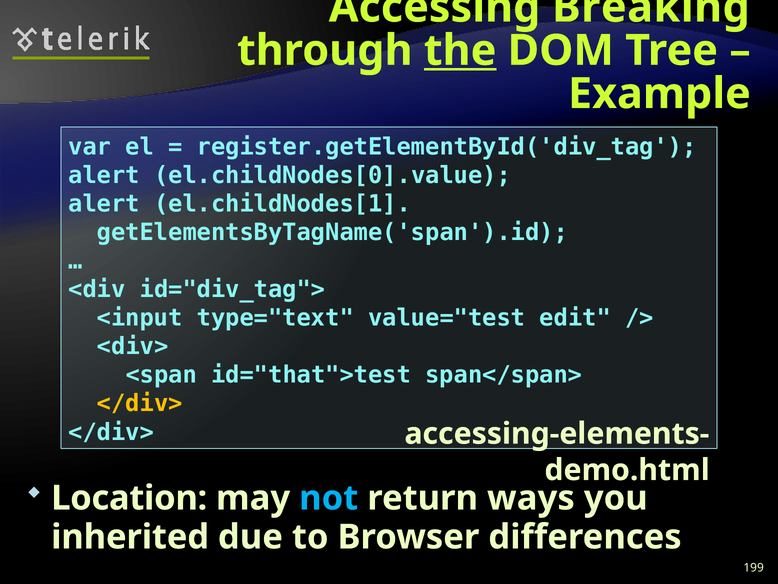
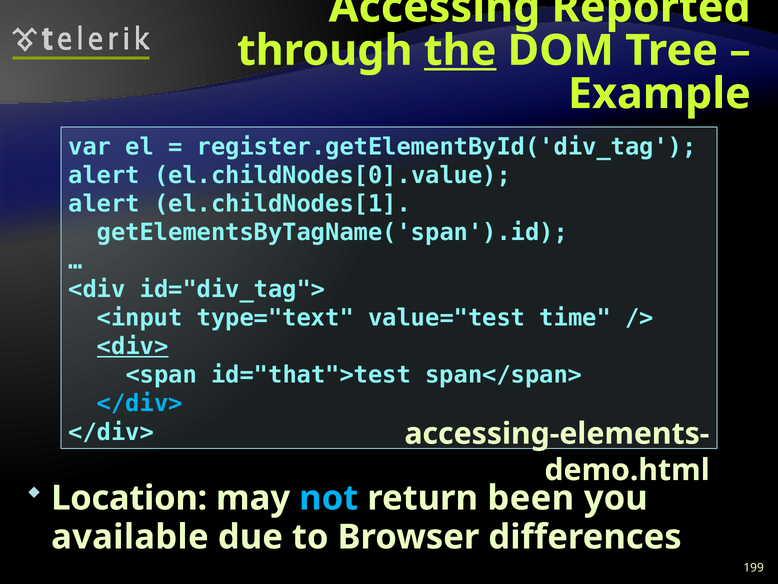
Breaking: Breaking -> Reported (651, 7)
edit: edit -> time (575, 318)
<div> underline: none -> present (133, 346)
</div> colour: yellow -> light blue (140, 403)
ways: ways -> been (531, 498)
inherited: inherited -> available (130, 537)
